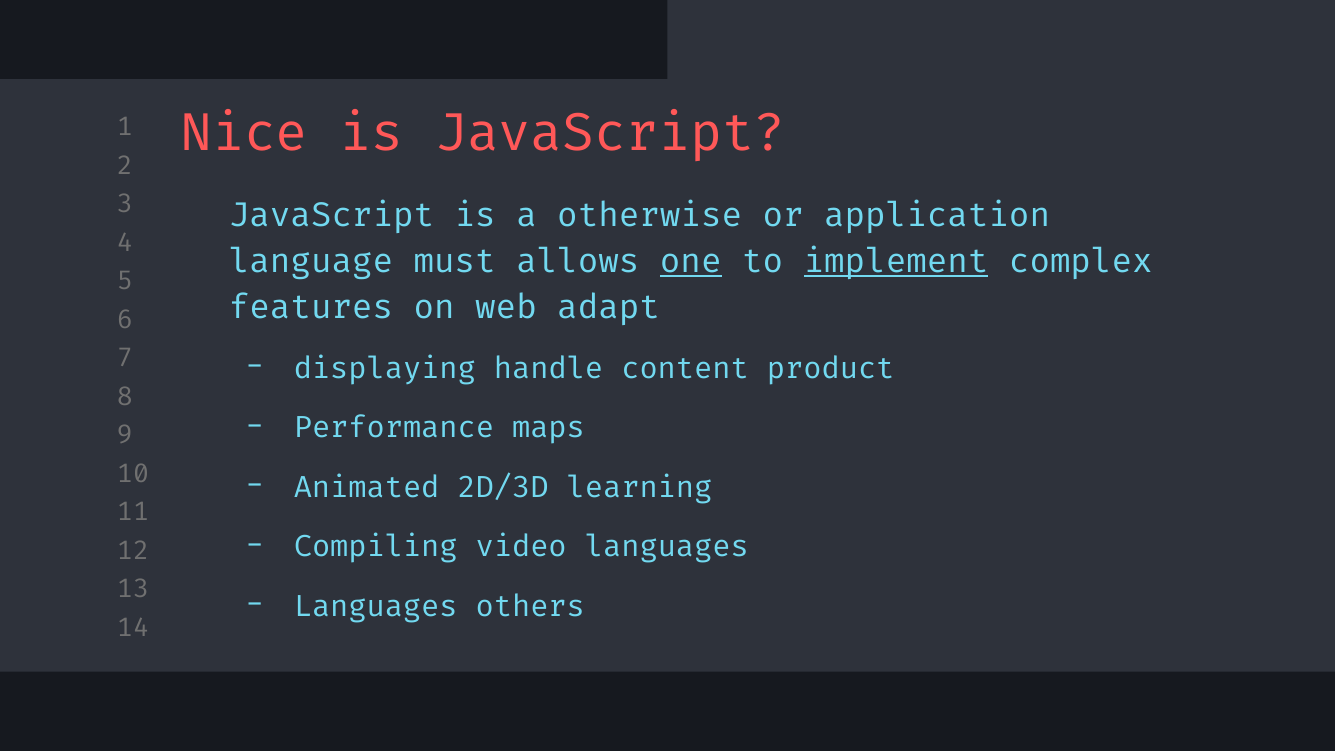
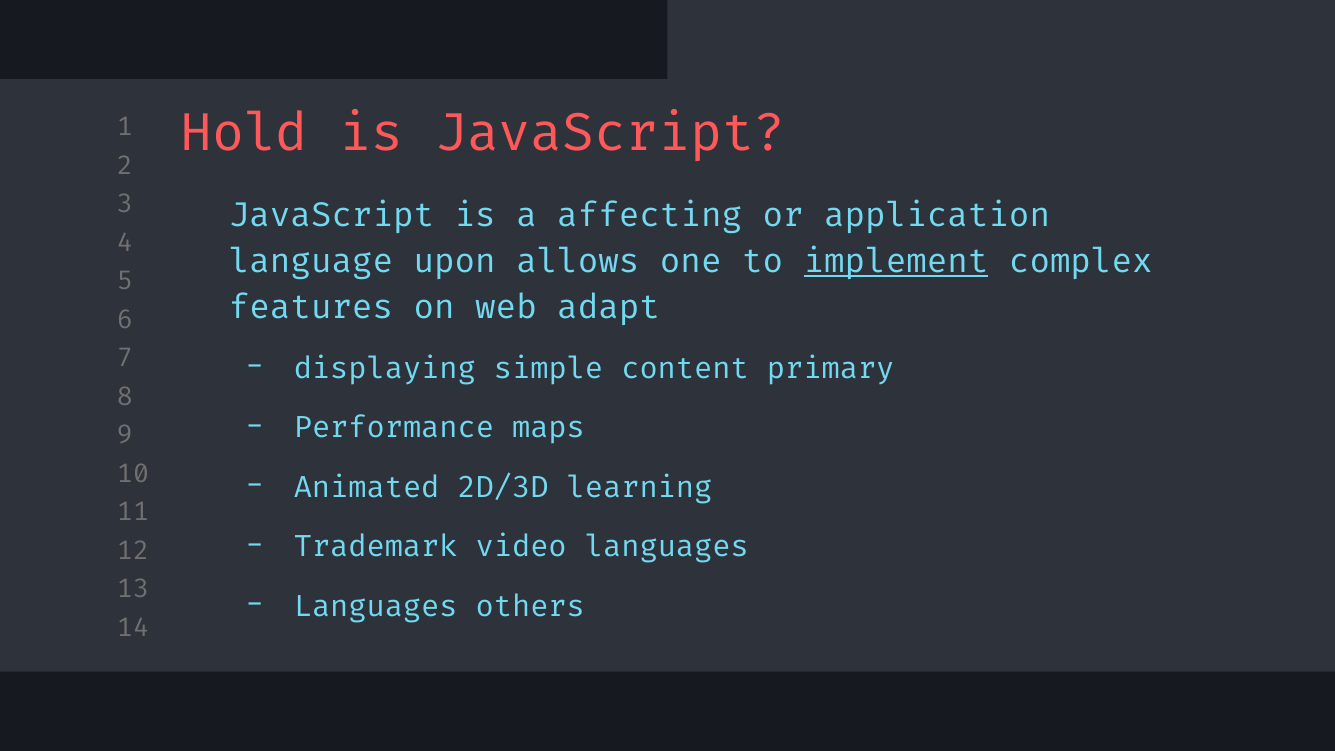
Nice: Nice -> Hold (244, 133)
otherwise: otherwise -> affecting (650, 215)
must: must -> upon (455, 261)
one underline: present -> none (691, 261)
handle: handle -> simple (549, 369)
product: product -> primary (831, 369)
Compiling: Compiling -> Trademark (376, 547)
